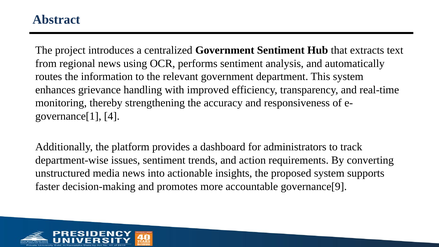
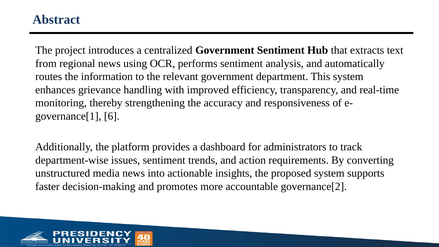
4: 4 -> 6 (112, 116)
governance[9: governance[9 -> governance[2 (314, 186)
